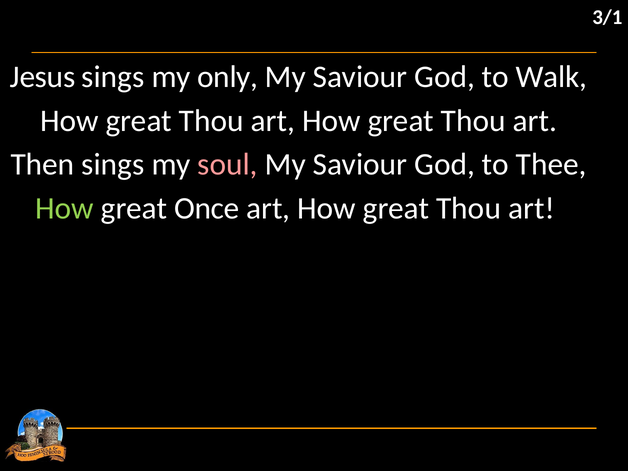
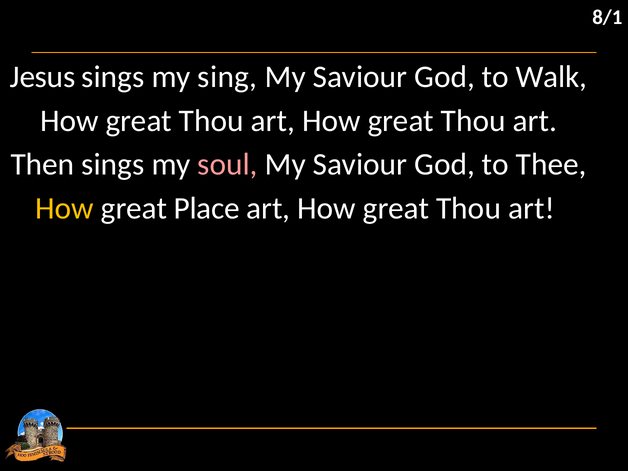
3/1: 3/1 -> 8/1 (607, 17)
only: only -> sing (227, 77)
How colour: light green -> yellow (65, 209)
Once: Once -> Place (207, 209)
